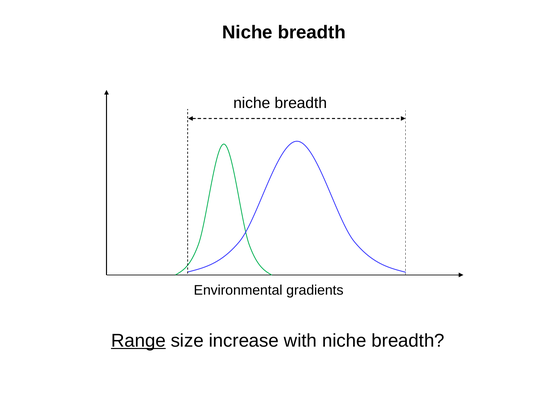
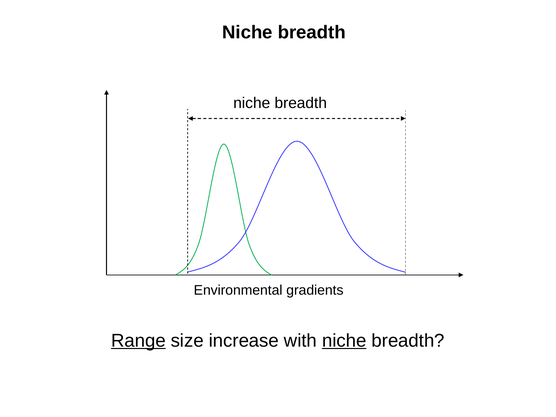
niche underline: none -> present (344, 341)
